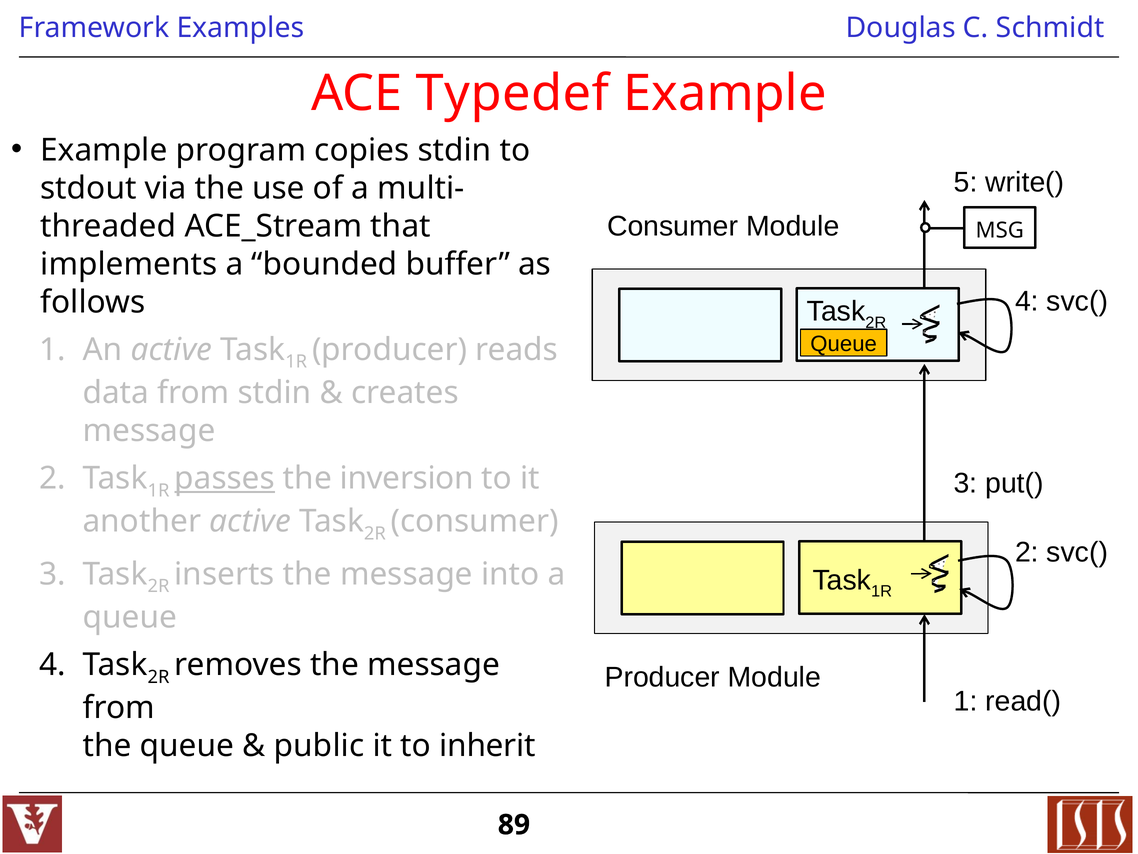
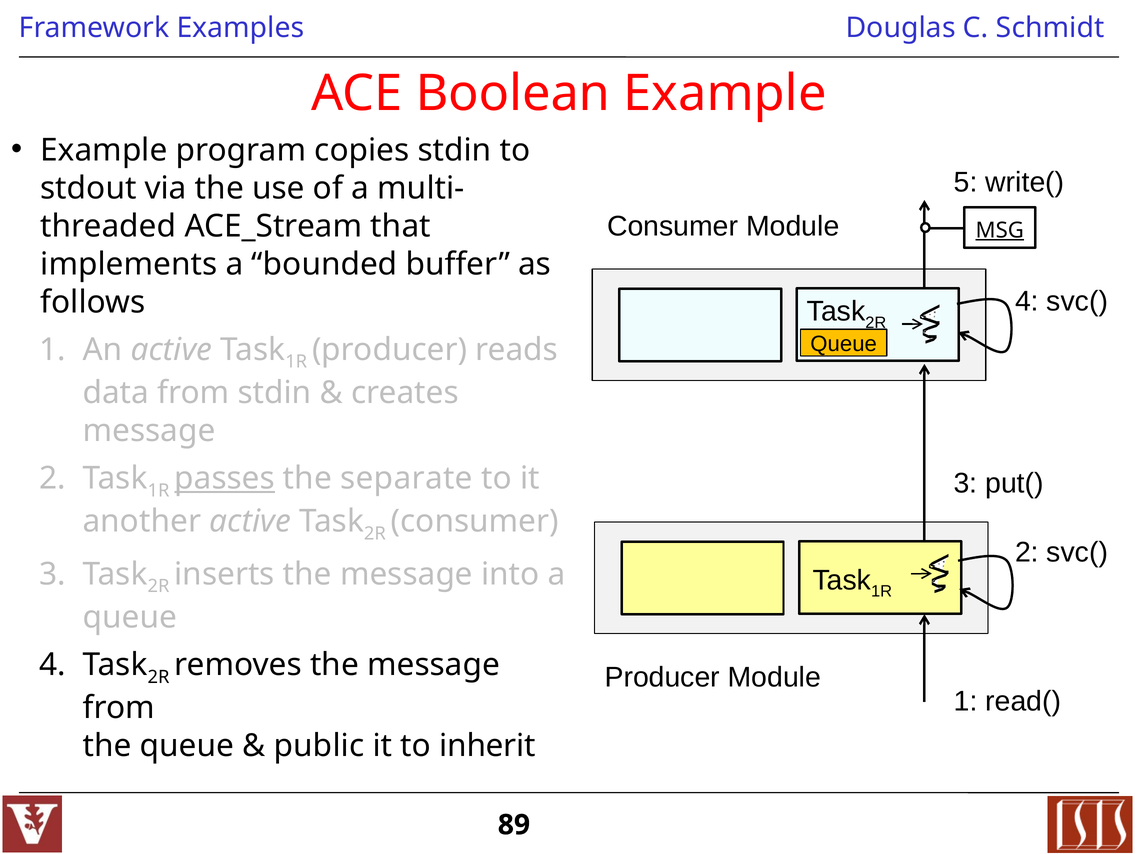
Typedef: Typedef -> Boolean (513, 94)
MSG underline: none -> present (1000, 230)
inversion: inversion -> separate (406, 478)
